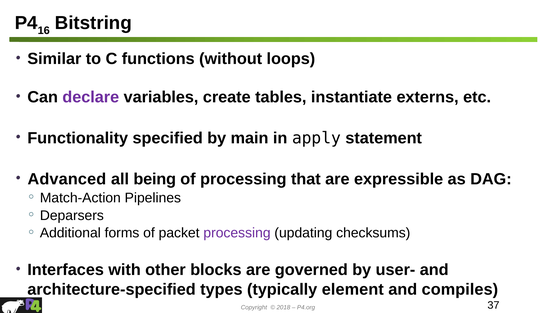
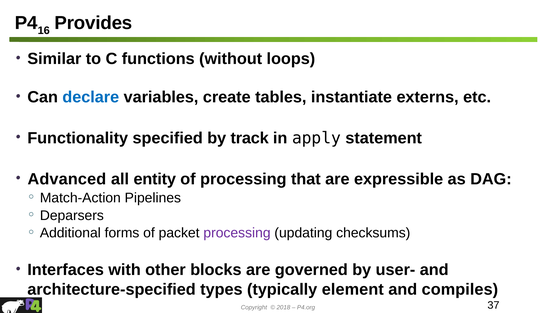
Bitstring: Bitstring -> Provides (93, 23)
declare colour: purple -> blue (91, 97)
main: main -> track (250, 138)
being: being -> entity (155, 179)
